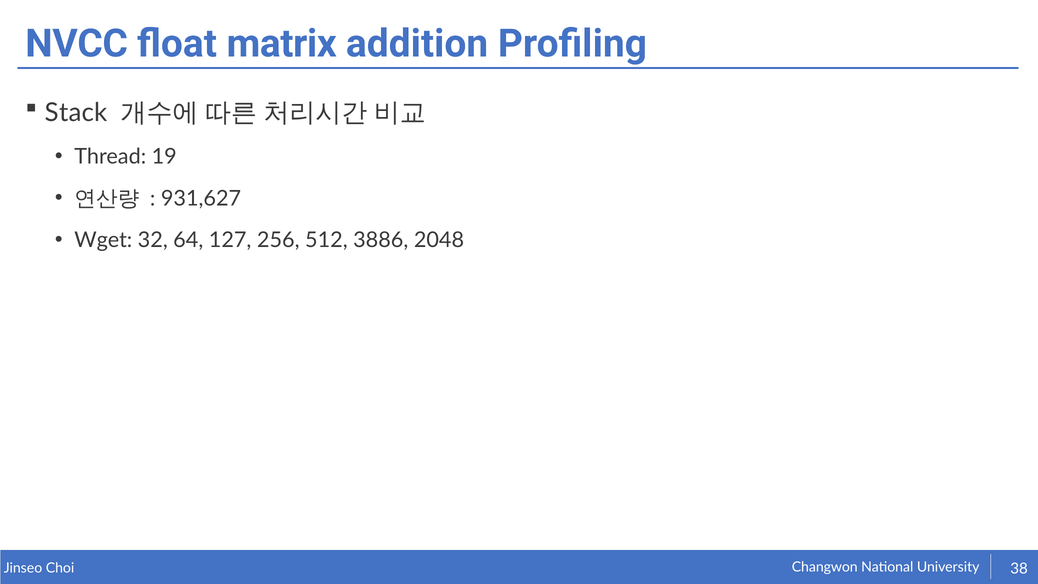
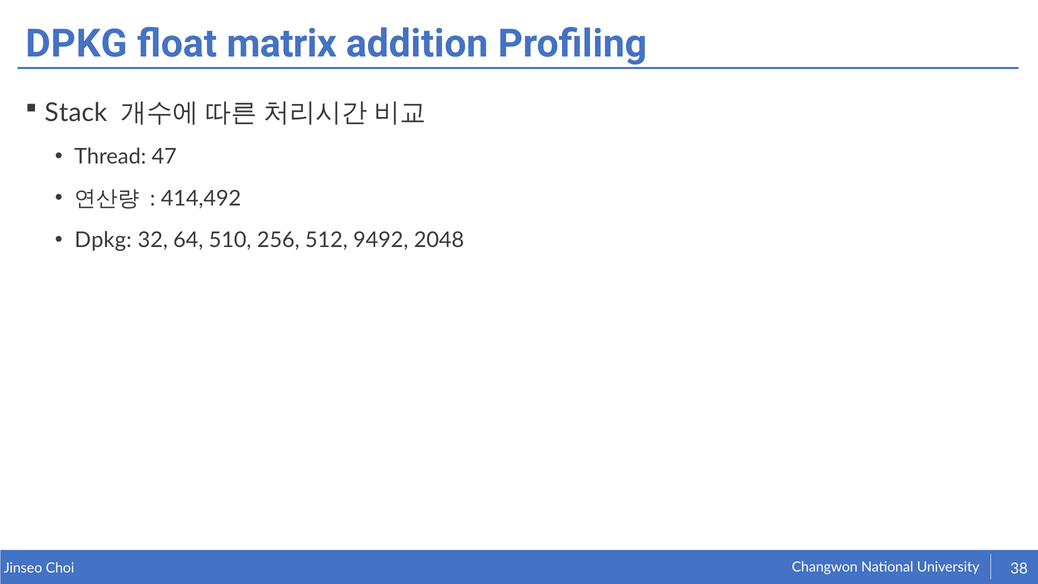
NVCC: NVCC -> DPKG (76, 44)
19: 19 -> 47 (164, 157)
931,627: 931,627 -> 414,492 (201, 198)
Wget: Wget -> Dpkg (103, 240)
127: 127 -> 510 (230, 240)
3886: 3886 -> 9492 (381, 240)
